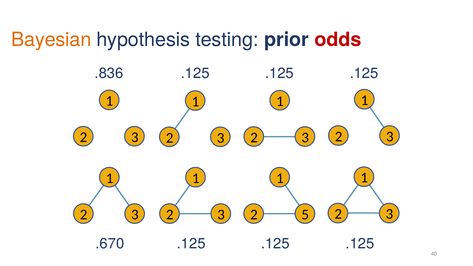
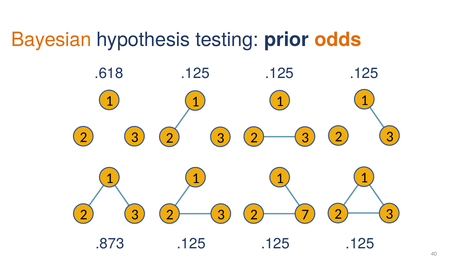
odds colour: red -> orange (338, 40)
.836: .836 -> .618 (109, 73)
5: 5 -> 7 (305, 215)
.670: .670 -> .873 (110, 244)
